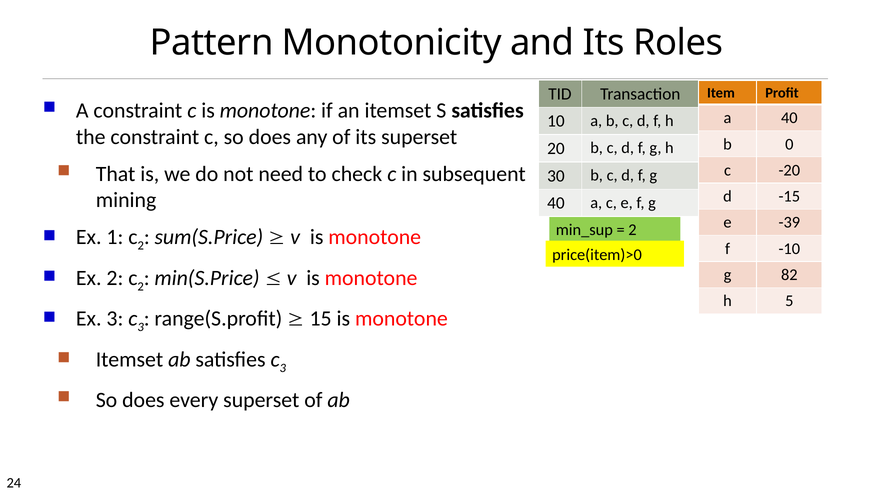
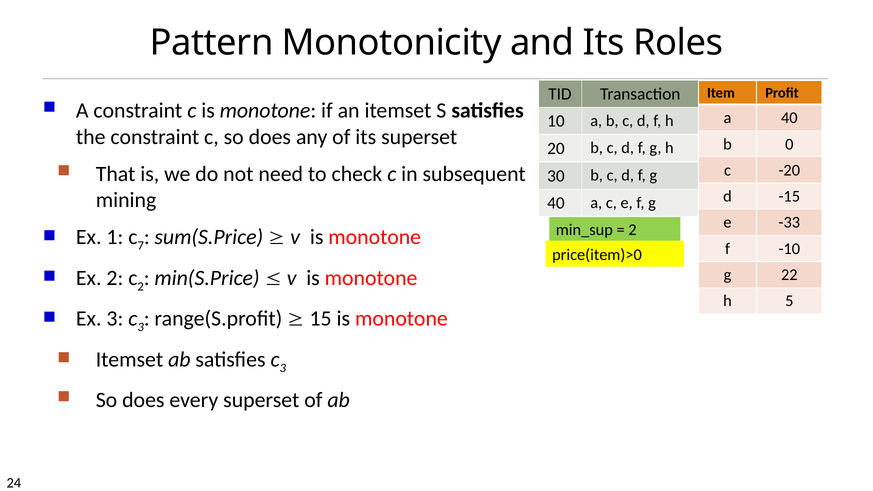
-39: -39 -> -33 (789, 223)
1 c 2: 2 -> 7 (141, 246)
82: 82 -> 22 (789, 275)
